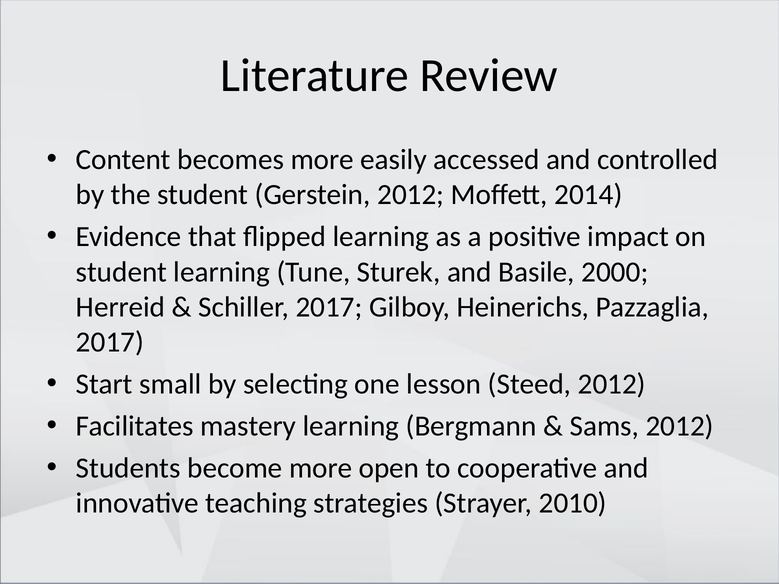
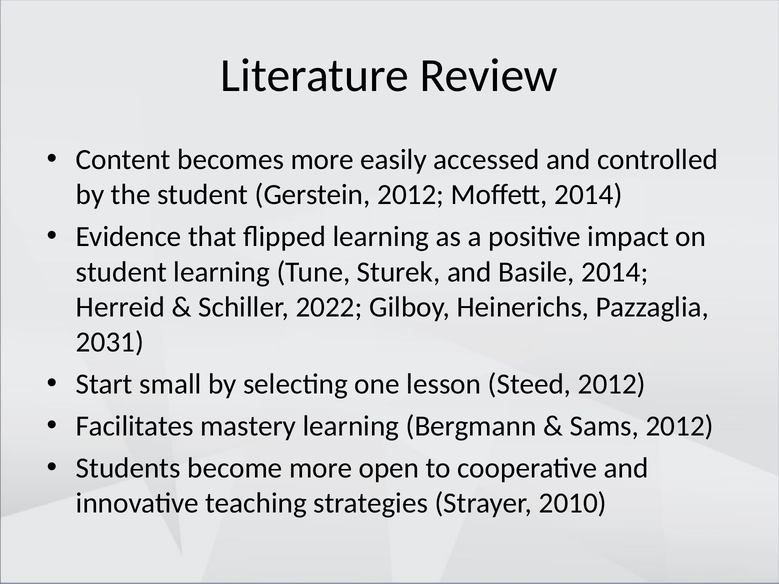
Basile 2000: 2000 -> 2014 (615, 272)
Schiller 2017: 2017 -> 2022 (329, 307)
2017: 2017 -> 2031 (110, 342)
